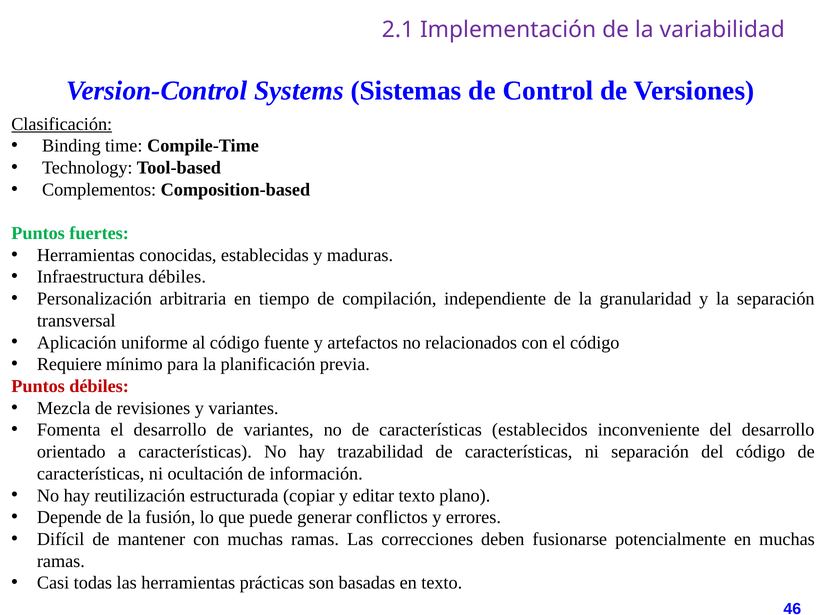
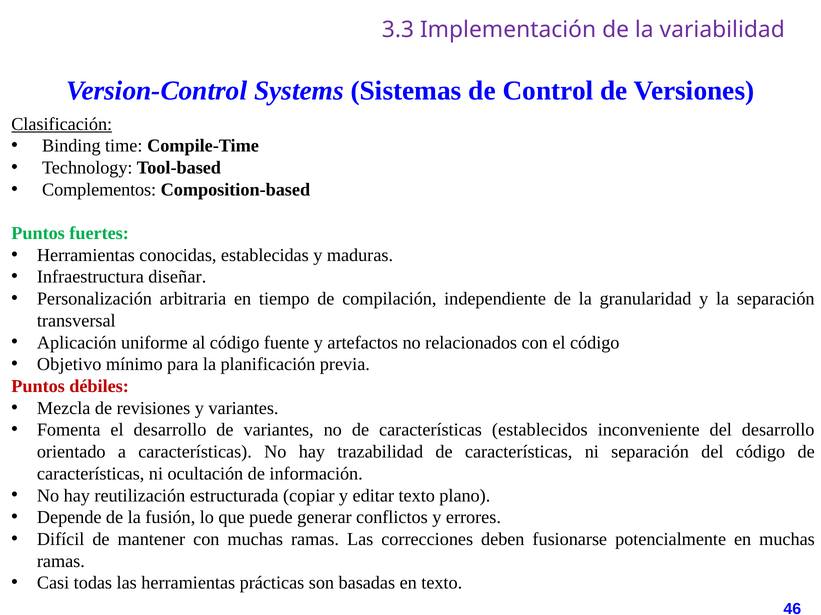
2.1: 2.1 -> 3.3 (398, 30)
Infraestructura débiles: débiles -> diseñar (177, 277)
Requiere: Requiere -> Objetivo (69, 365)
